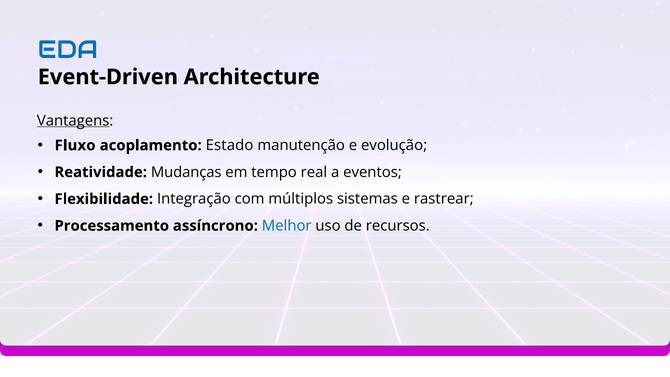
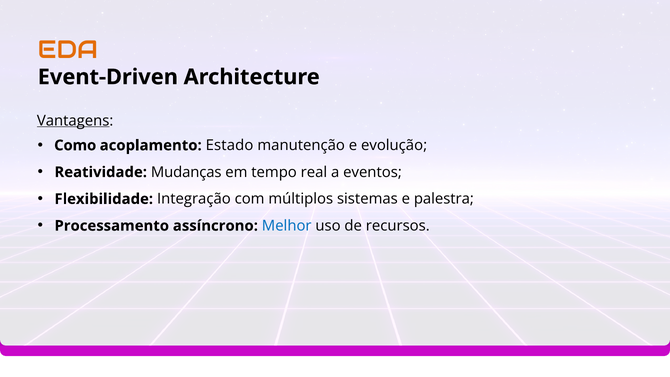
EDA colour: blue -> orange (68, 50)
Fluxo: Fluxo -> Como (75, 145)
rastrear: rastrear -> palestra (444, 199)
